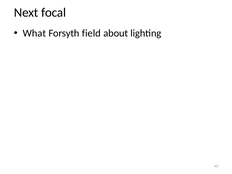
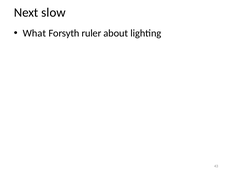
focal: focal -> slow (53, 12)
field: field -> ruler (91, 33)
